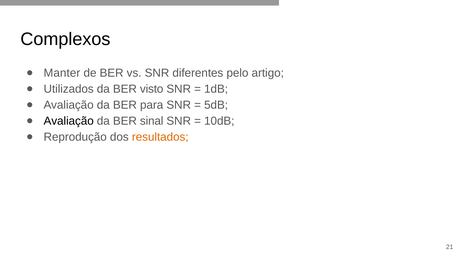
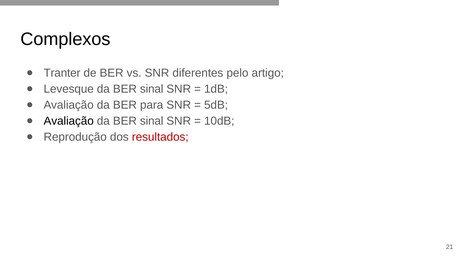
Manter: Manter -> Tranter (62, 73)
Utilizados: Utilizados -> Levesque (69, 89)
visto: visto -> sinal (152, 89)
resultados colour: orange -> red (160, 137)
